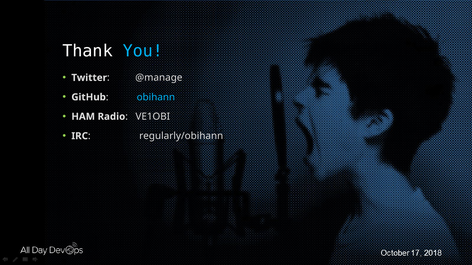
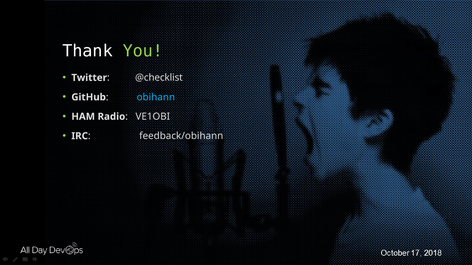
You colour: light blue -> light green (143, 51)
@manage: @manage -> @checklist (159, 78)
regularly/obihann: regularly/obihann -> feedback/obihann (181, 136)
